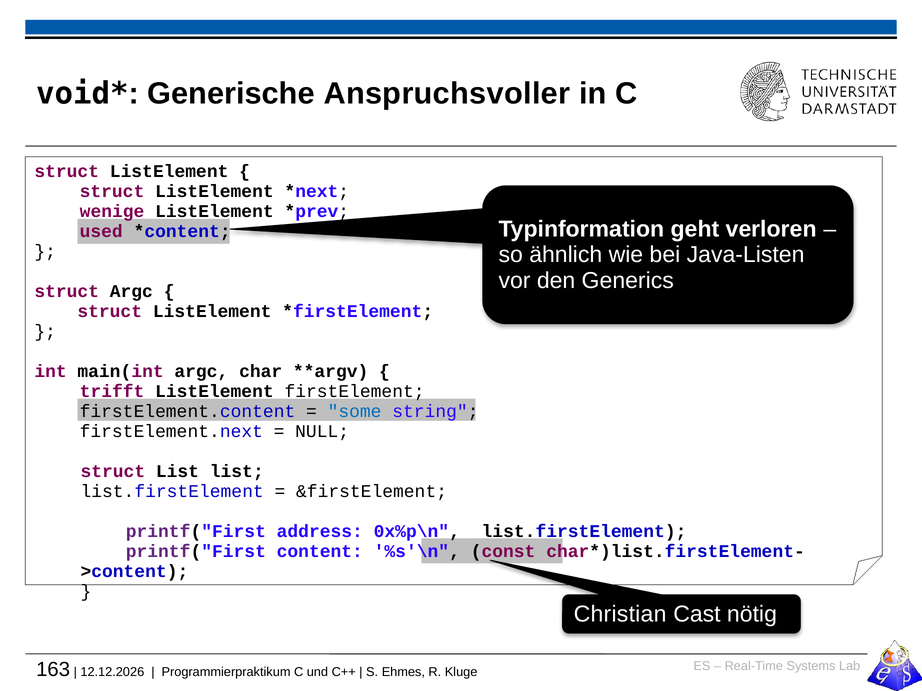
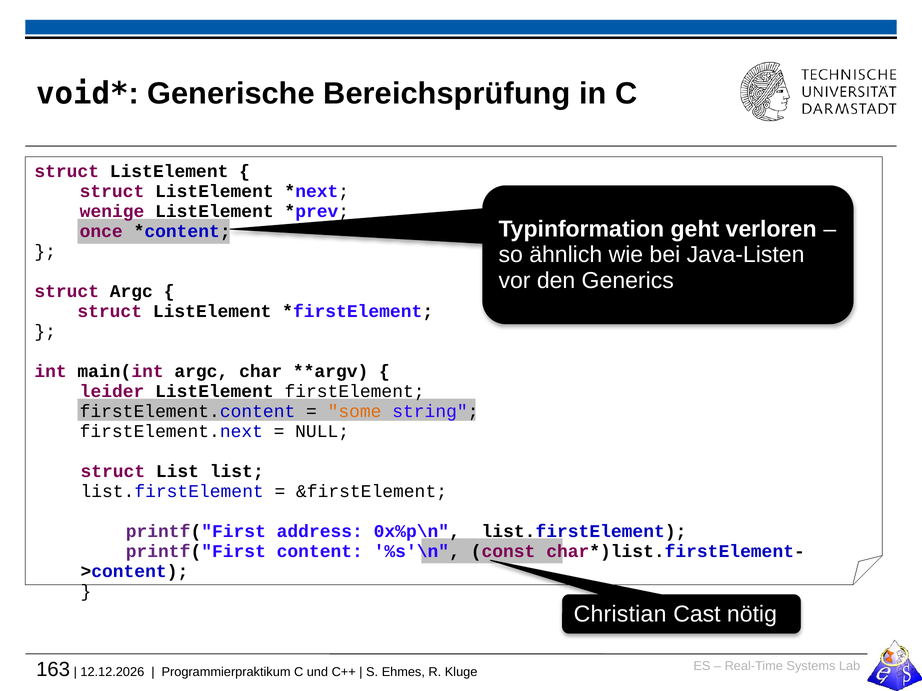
Anspruchsvoller: Anspruchsvoller -> Bereichsprüfung (447, 94)
used: used -> once (101, 232)
trifft: trifft -> leider (112, 392)
some colour: blue -> orange (355, 412)
